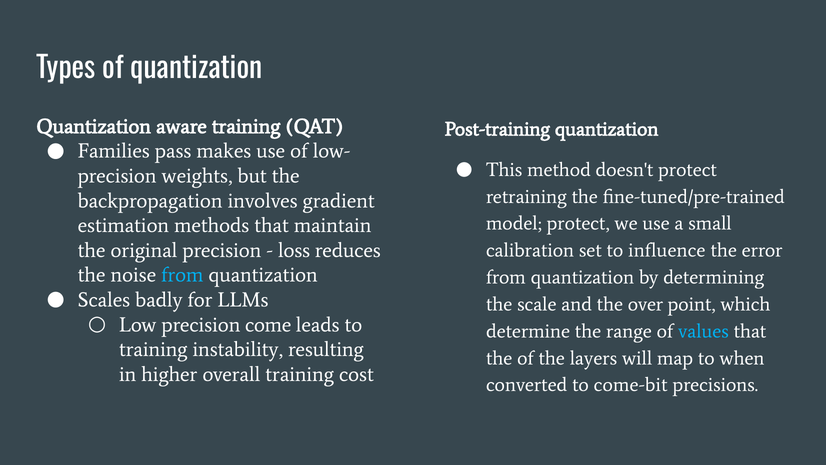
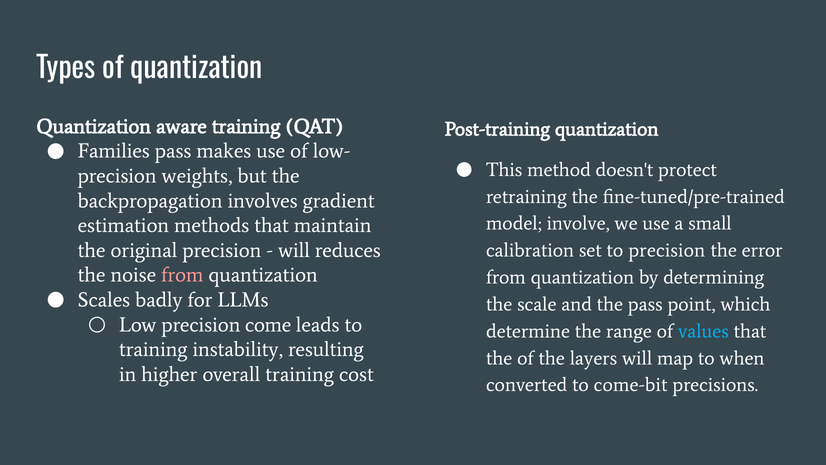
model protect: protect -> involve (578, 223)
loss: loss -> will (294, 250)
to influence: influence -> precision (667, 250)
from colour: light blue -> pink (182, 275)
the over: over -> pass (645, 304)
